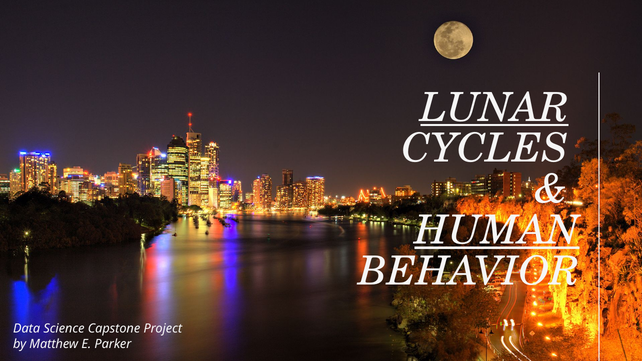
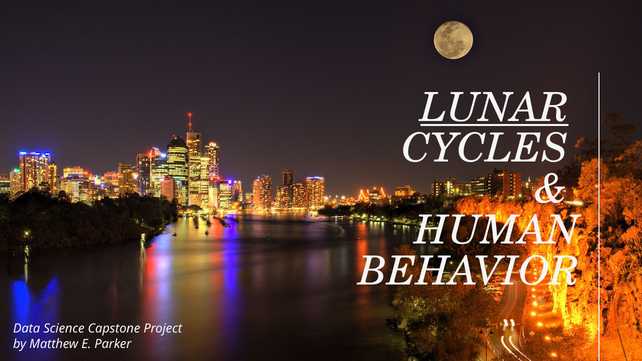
HUMAN underline: present -> none (497, 231)
